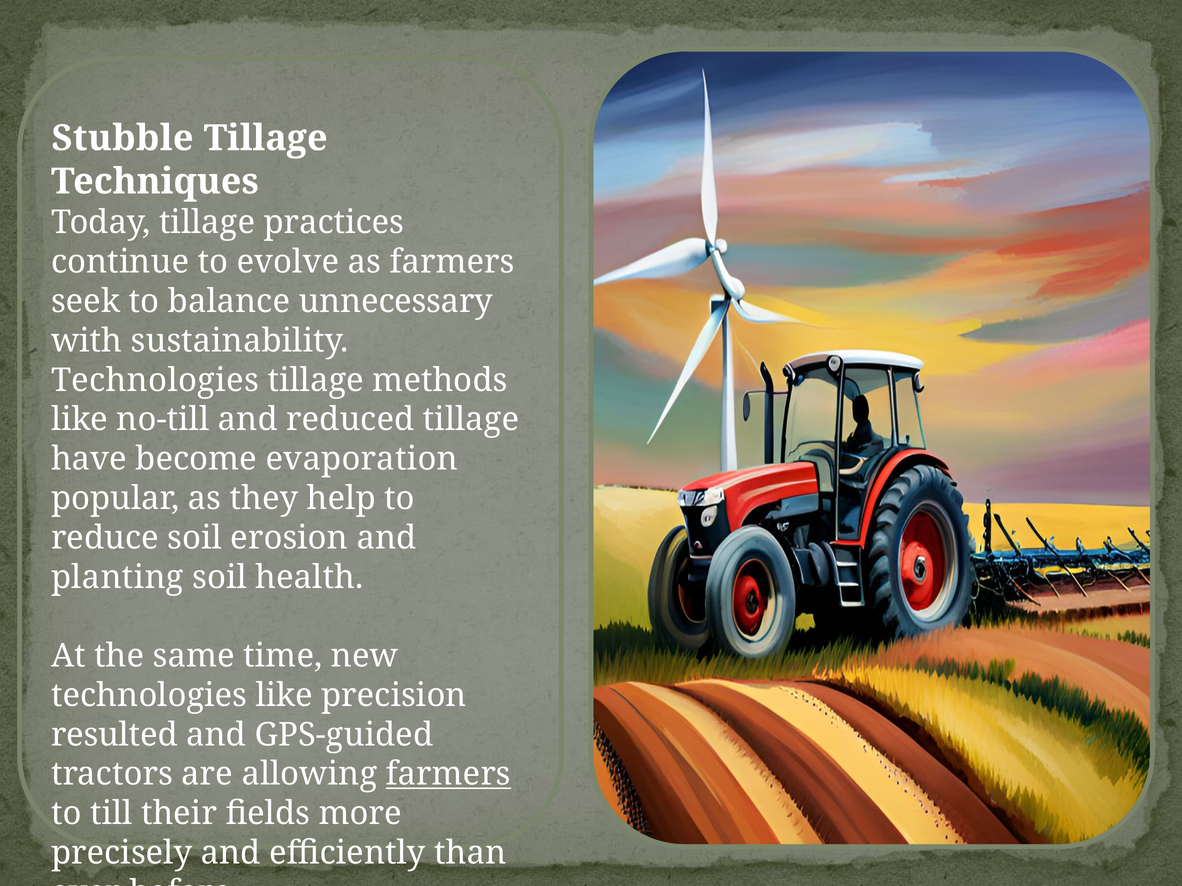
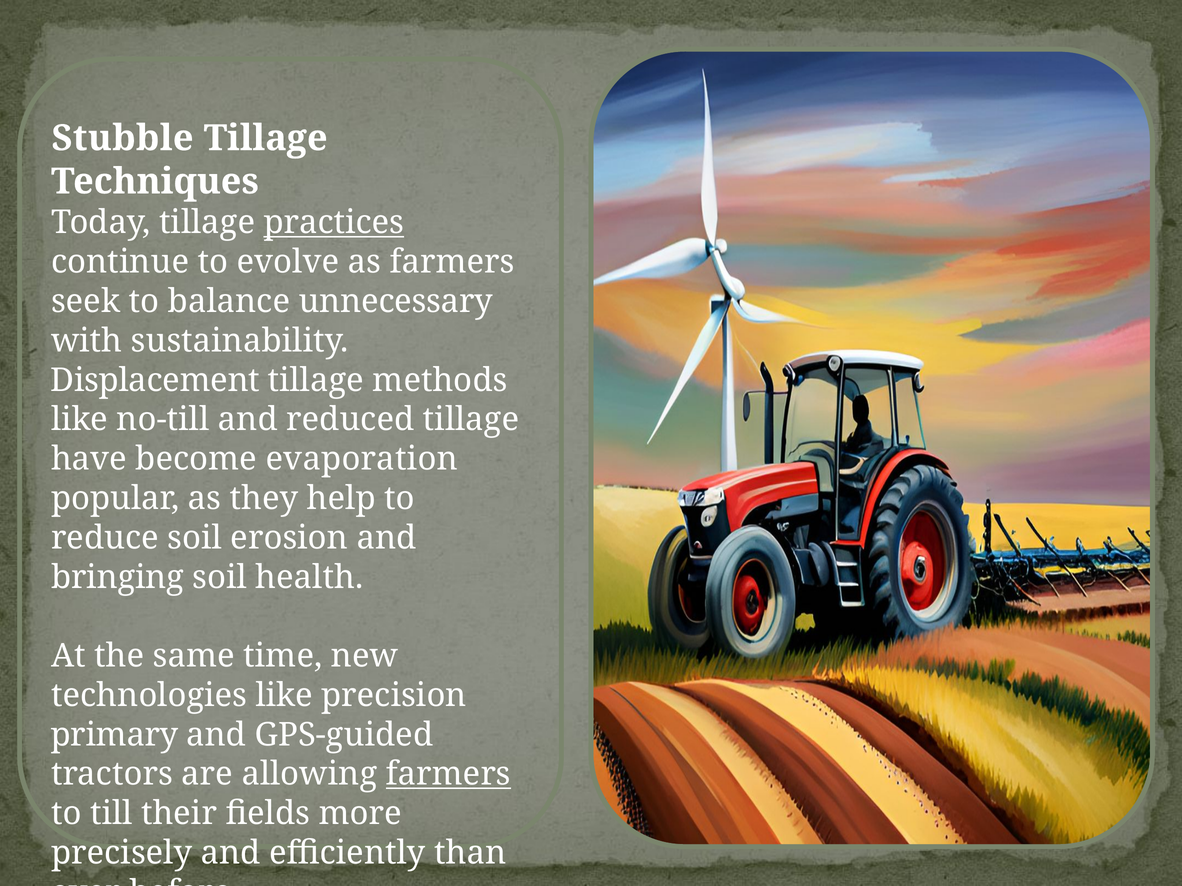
practices underline: none -> present (334, 223)
Technologies: Technologies -> Displacement (155, 380)
planting: planting -> bringing (118, 578)
resulted: resulted -> primary (115, 735)
